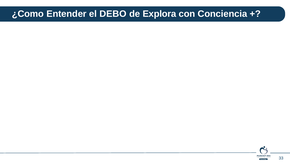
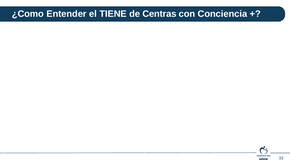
DEBO: DEBO -> TIENE (113, 14)
Explora: Explora -> Centras (159, 14)
